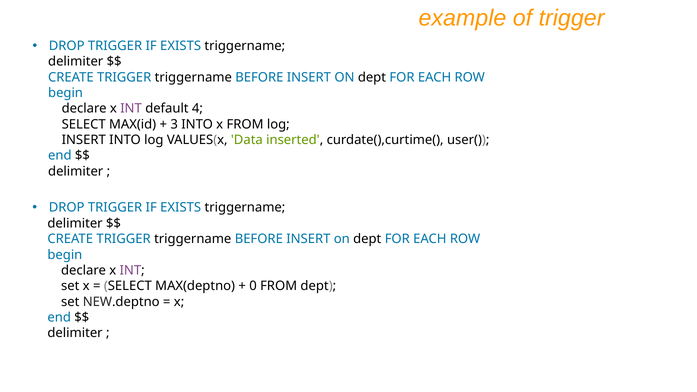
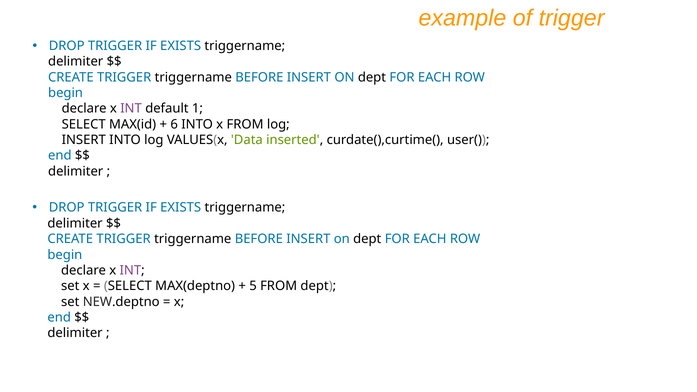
4: 4 -> 1 (197, 109)
3: 3 -> 6 (174, 124)
0: 0 -> 5 (253, 286)
